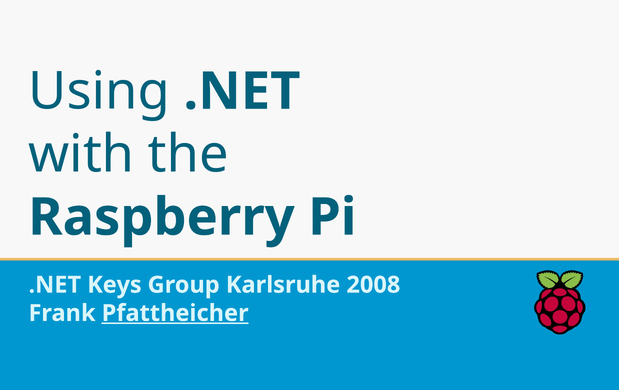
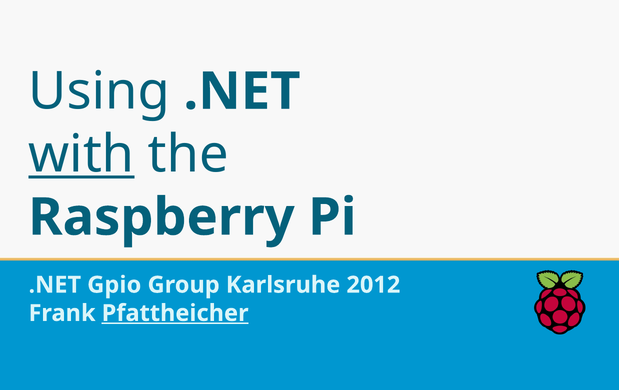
with underline: none -> present (81, 154)
Keys: Keys -> Gpio (114, 285)
2008: 2008 -> 2012 (373, 285)
